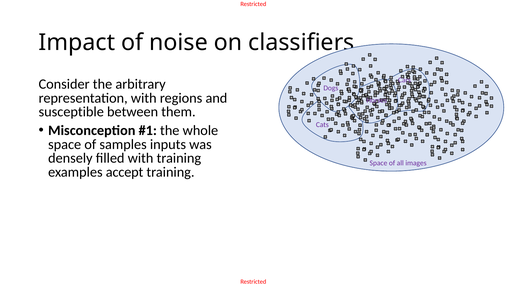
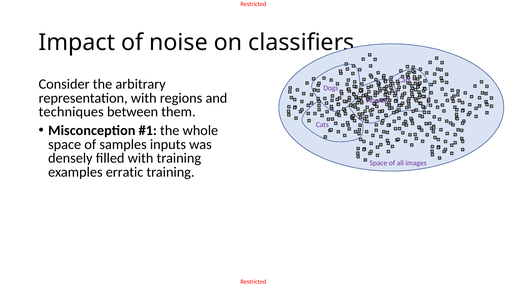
susceptible: susceptible -> techniques (71, 112)
accept: accept -> erratic (125, 172)
